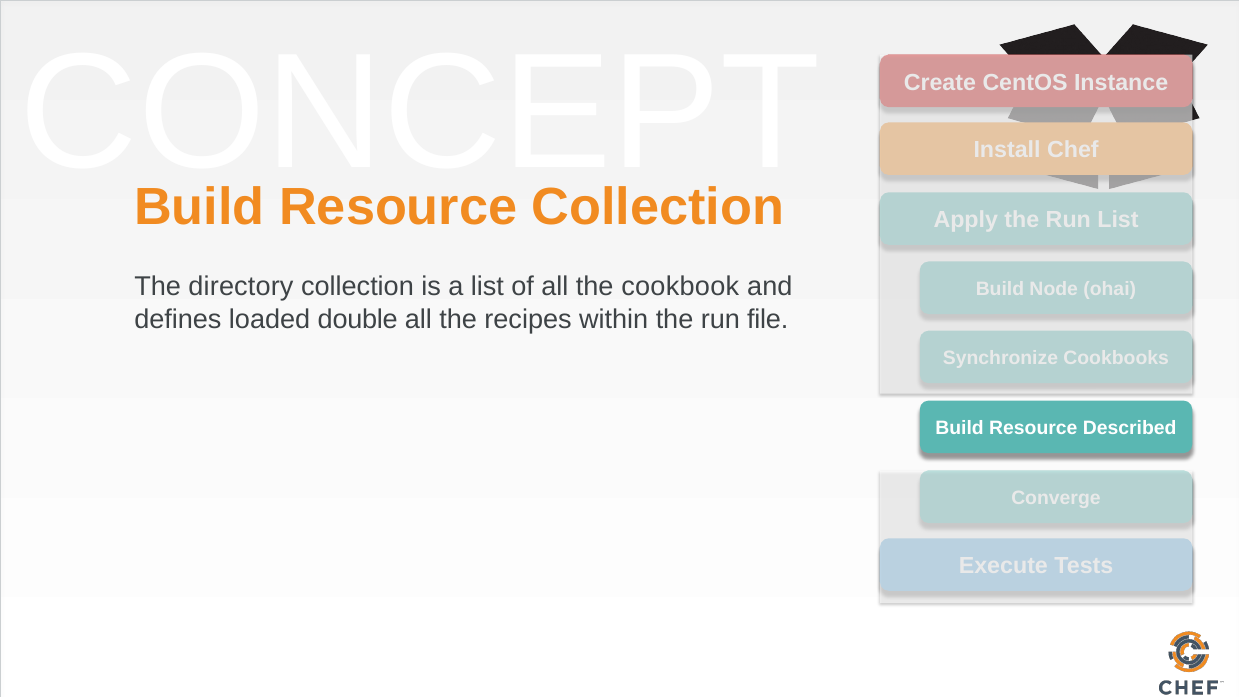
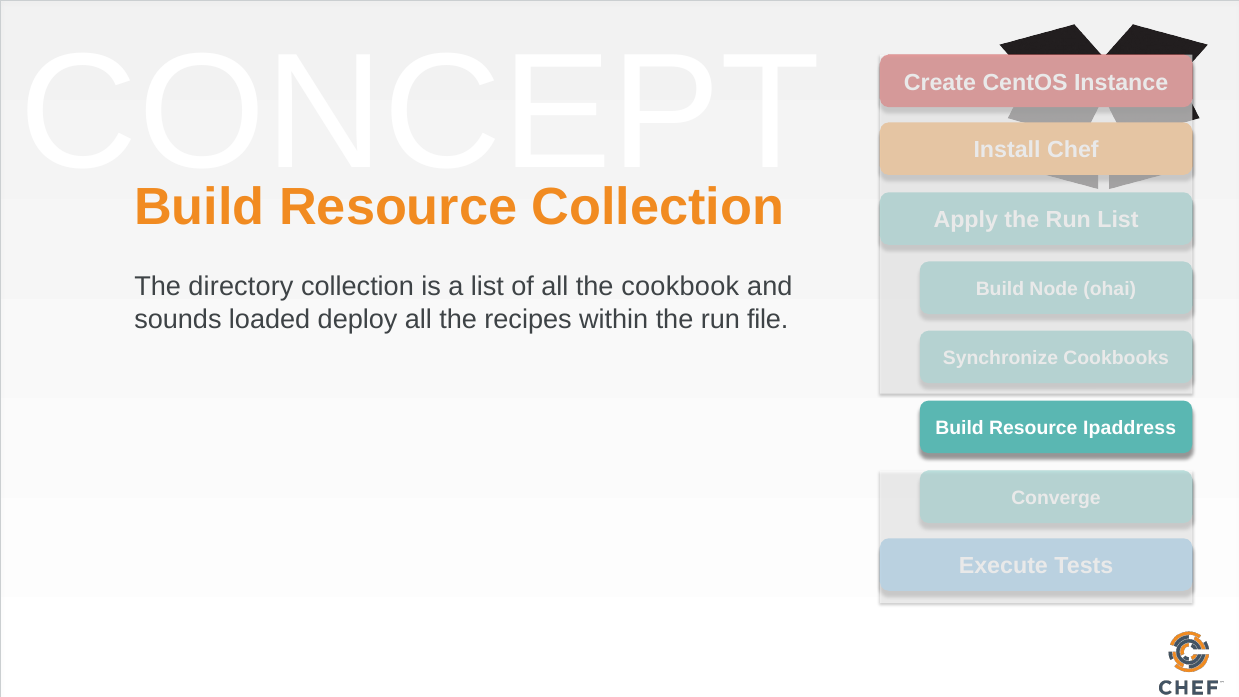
defines: defines -> sounds (178, 319)
double: double -> deploy (358, 319)
Described: Described -> Ipaddress (1130, 428)
